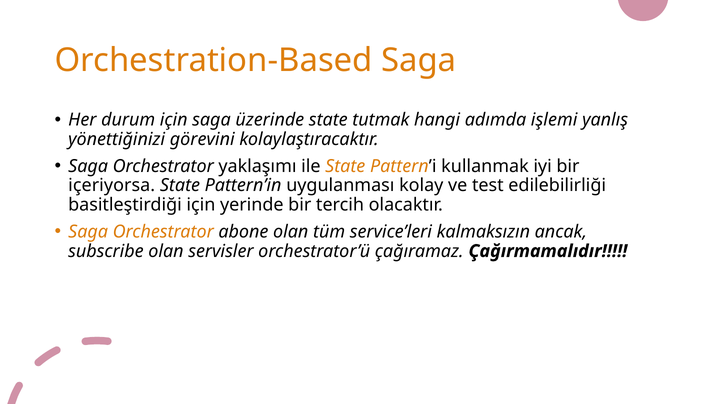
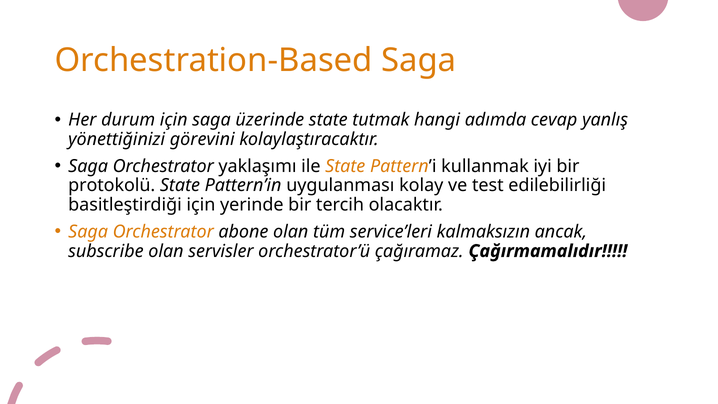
işlemi: işlemi -> cevap (554, 120)
içeriyorsa: içeriyorsa -> protokolü (112, 185)
